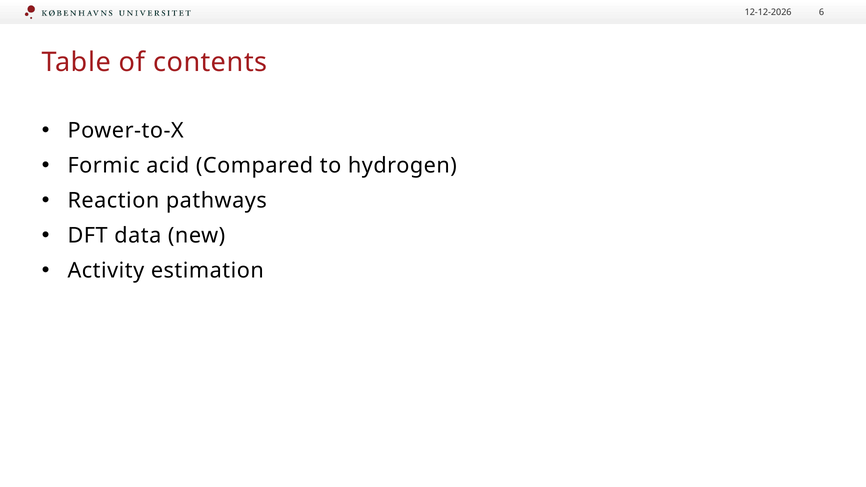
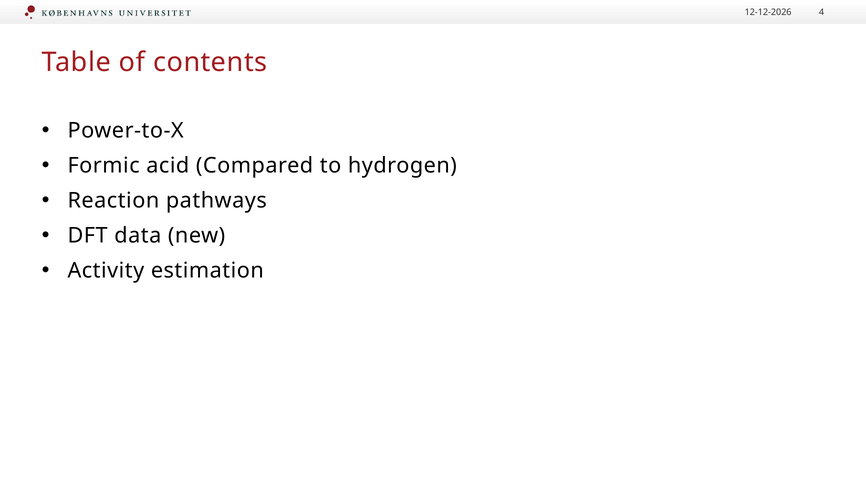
6: 6 -> 4 (822, 12)
